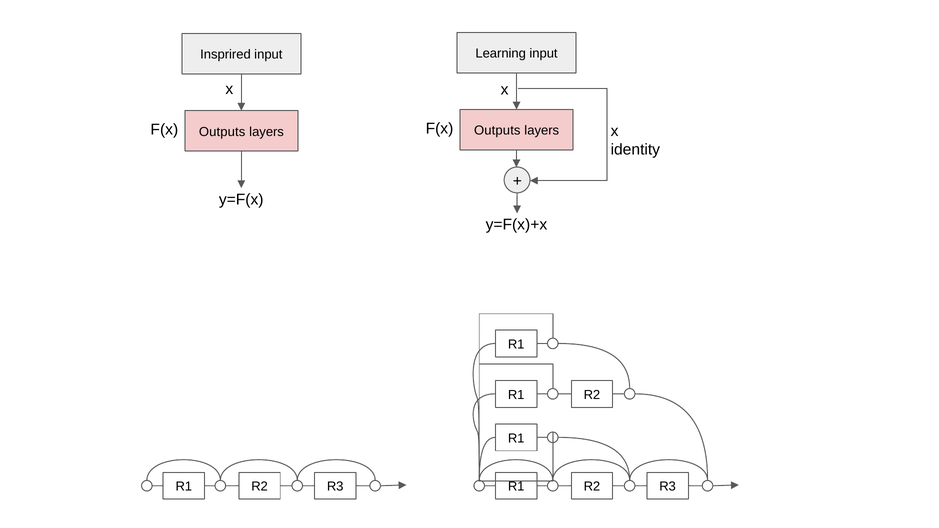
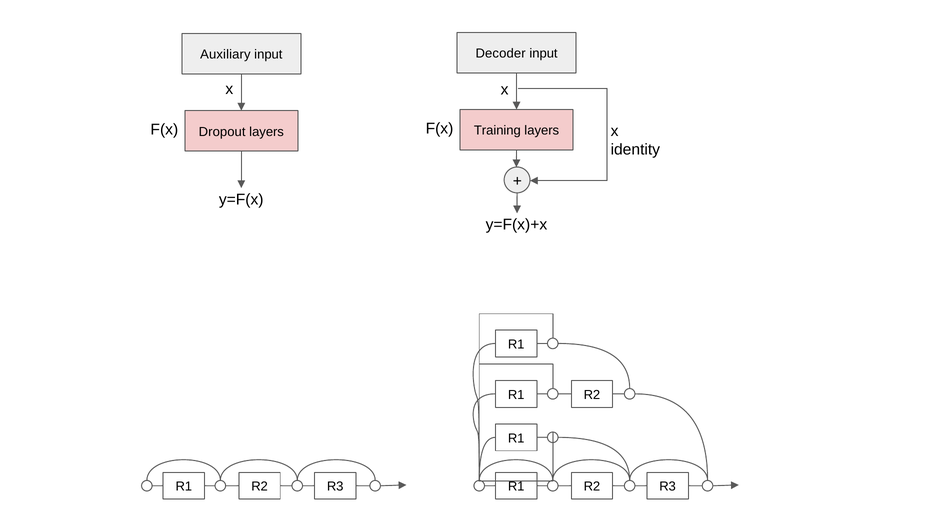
Learning: Learning -> Decoder (501, 54)
Insprired: Insprired -> Auxiliary (225, 55)
Outputs: Outputs -> Training (497, 131)
Outputs: Outputs -> Dropout (222, 132)
